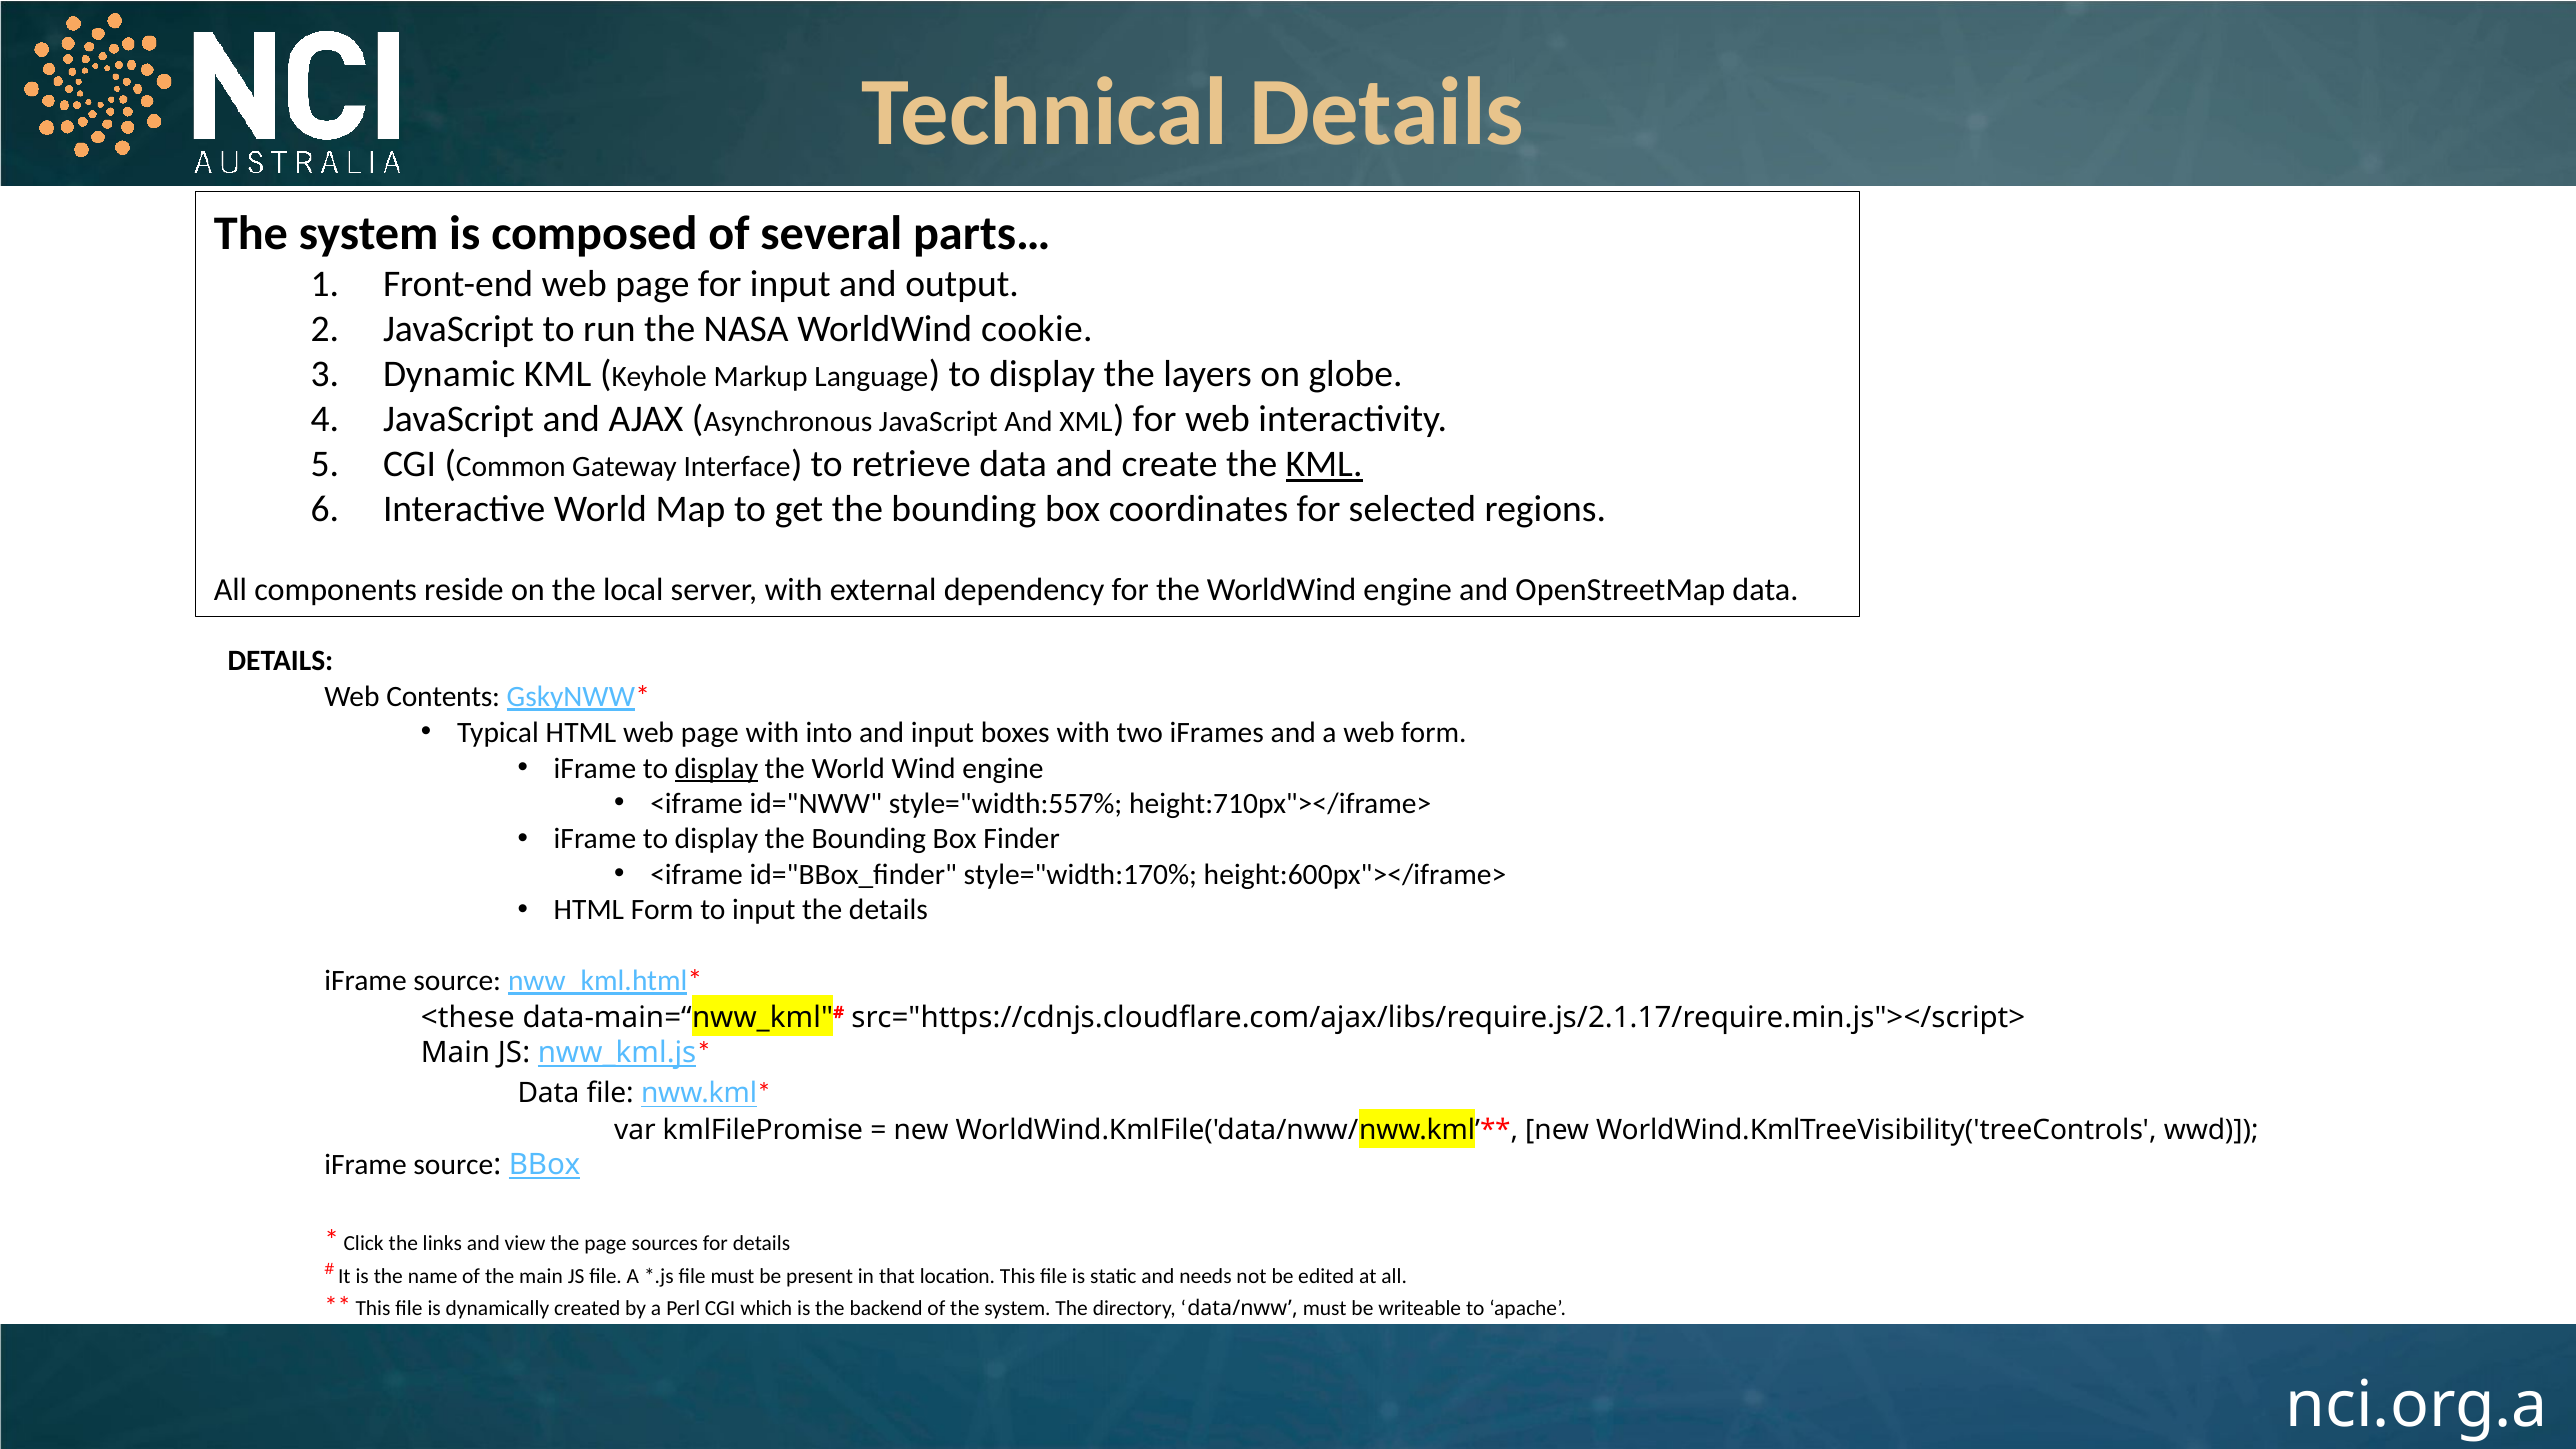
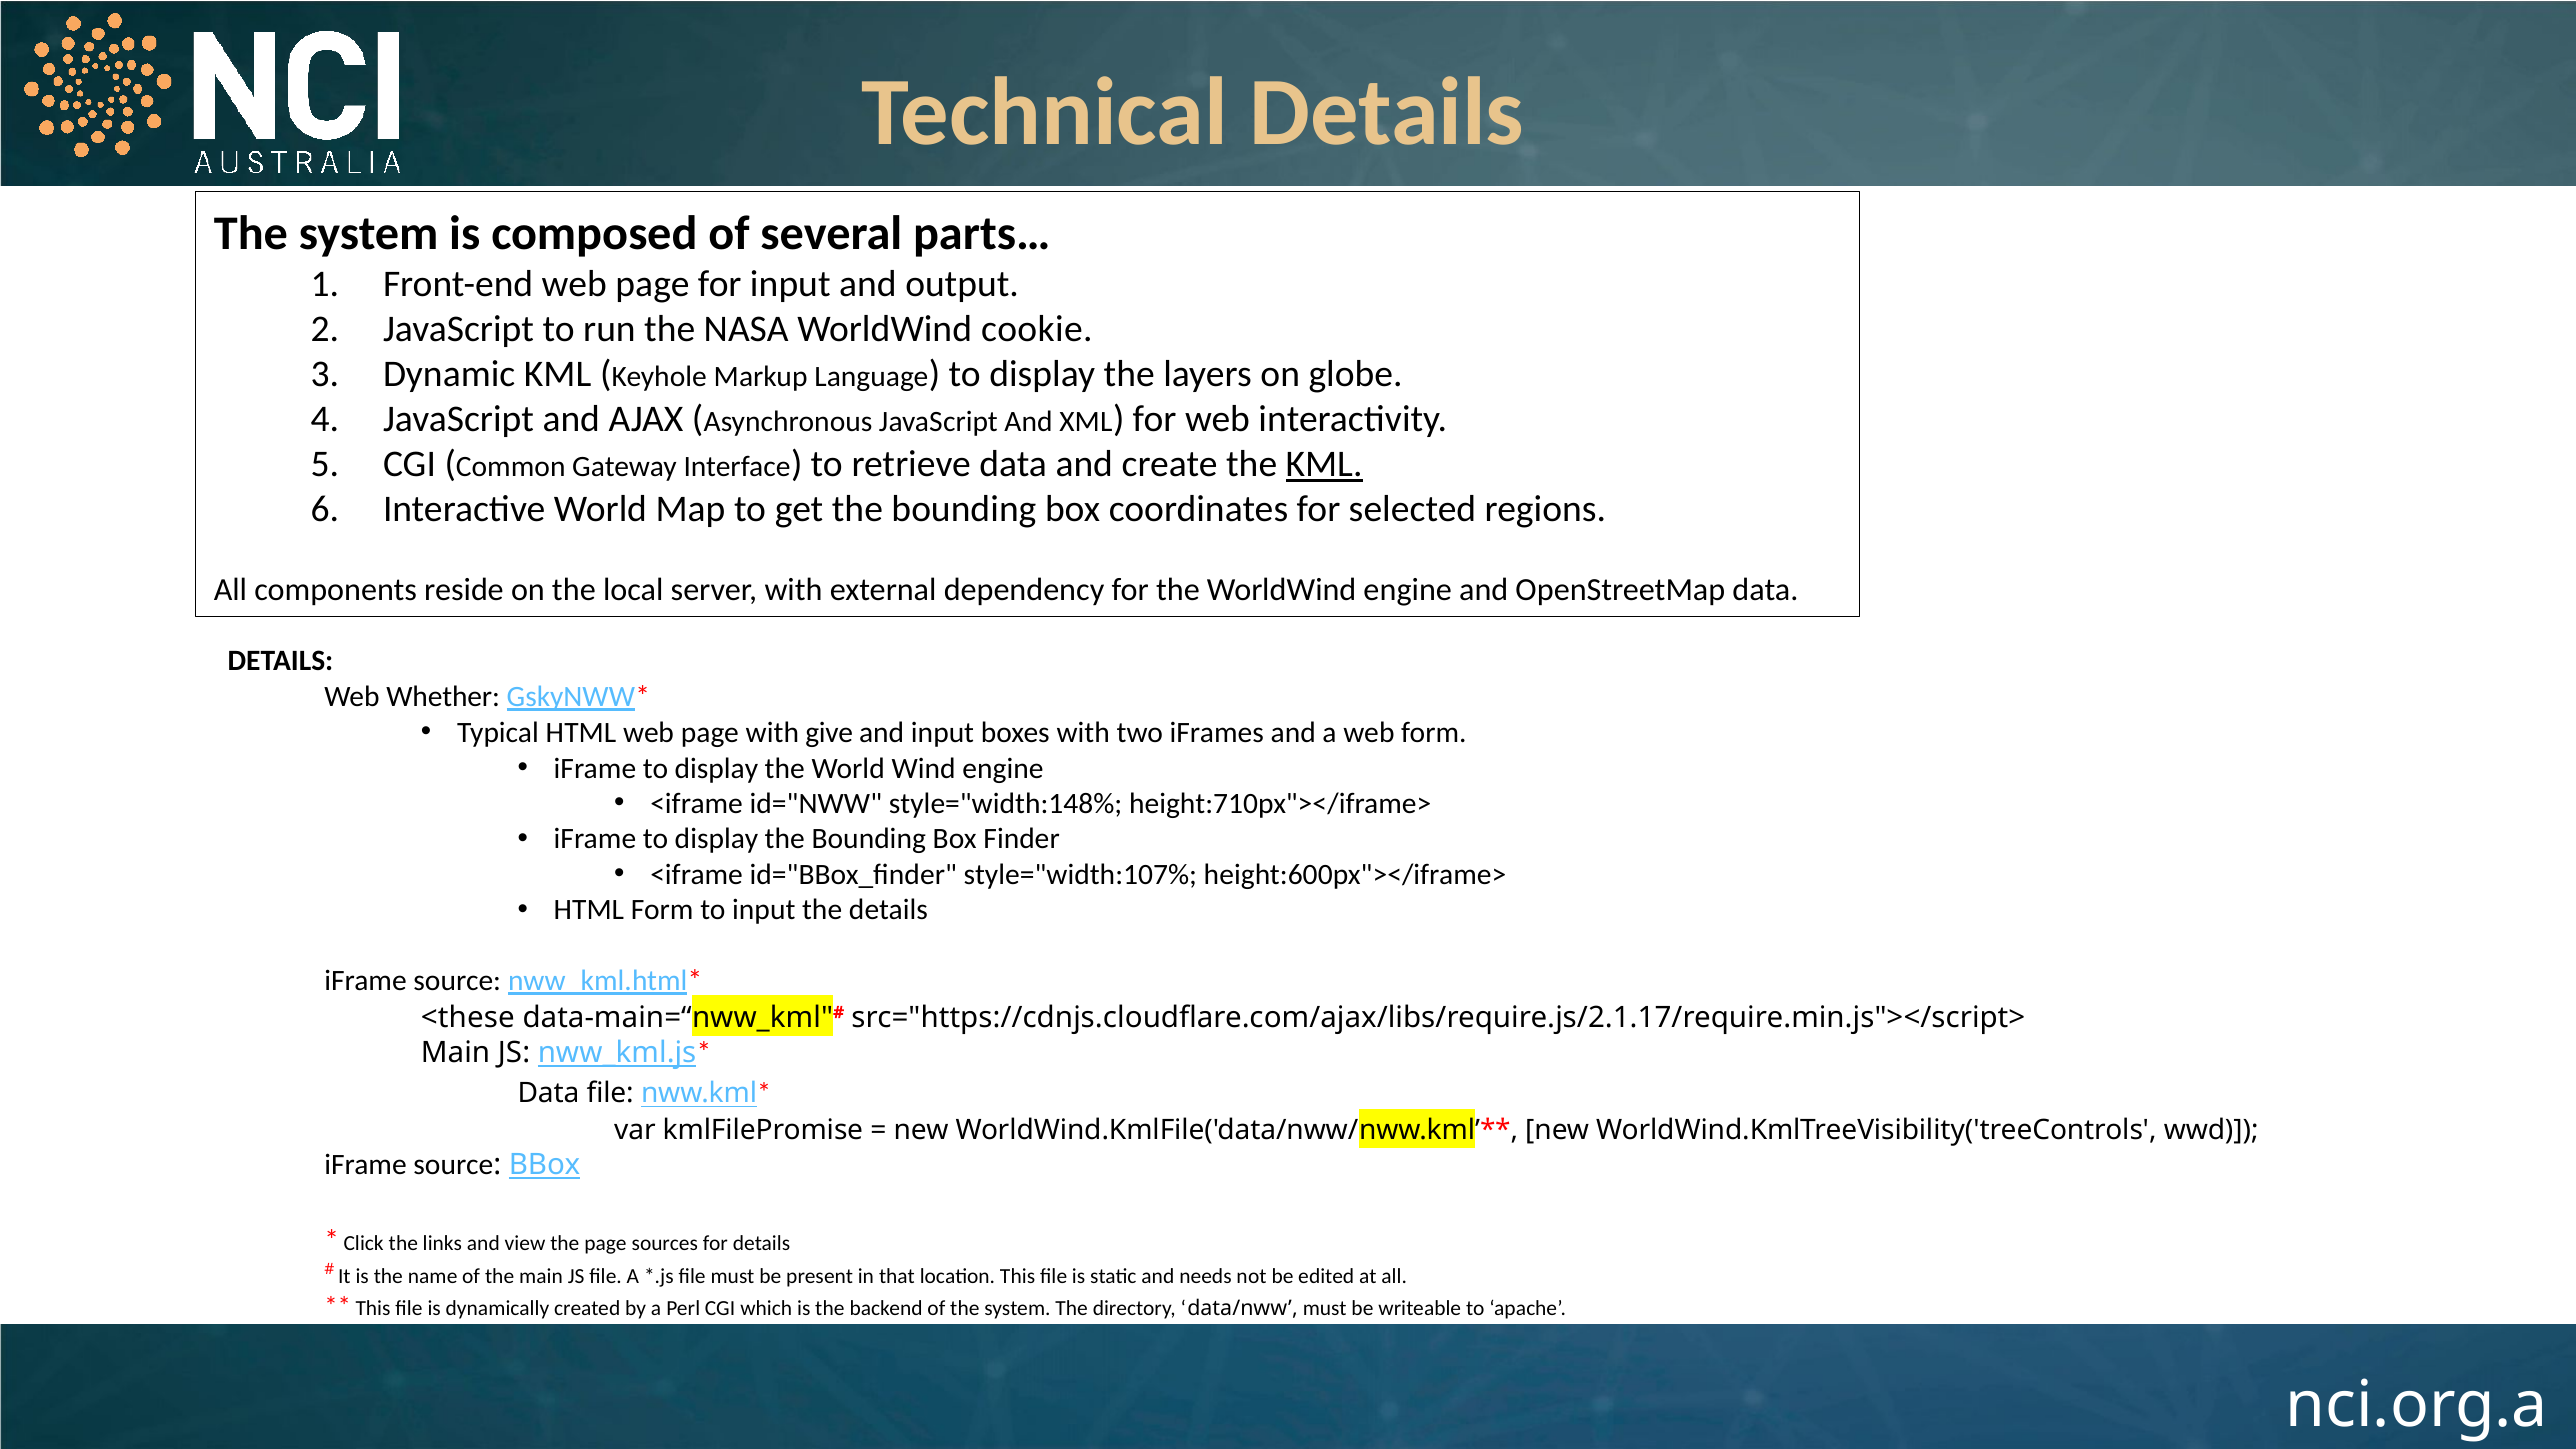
Contents: Contents -> Whether (443, 696)
into: into -> give (829, 733)
display underline: present -> none (716, 768)
style="width:557%: style="width:557% -> style="width:148% (1006, 804)
style="width:170%: style="width:170% -> style="width:107% (1080, 875)
